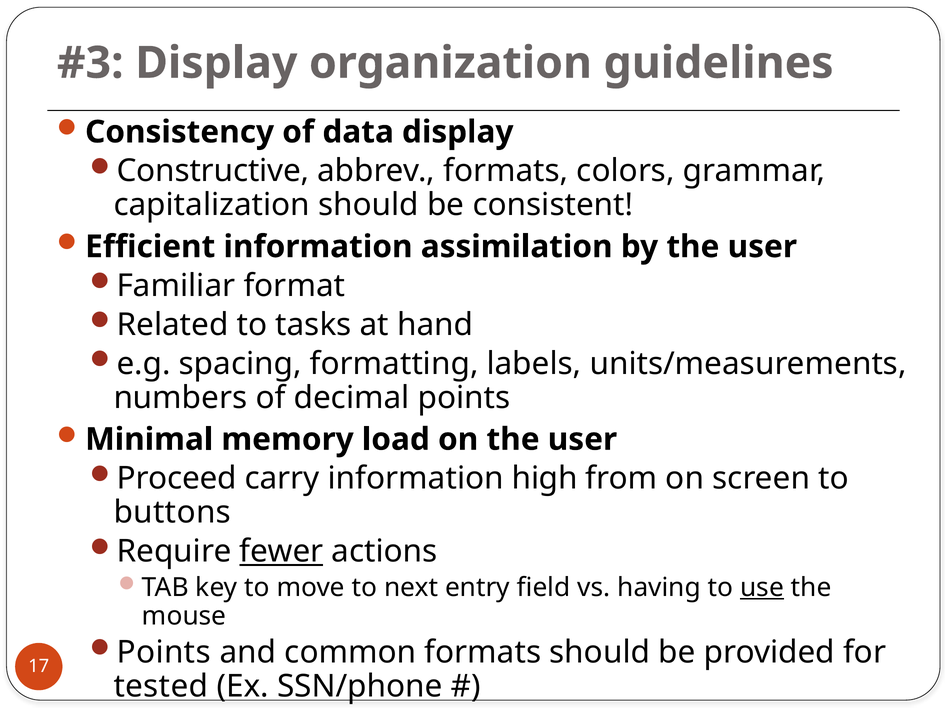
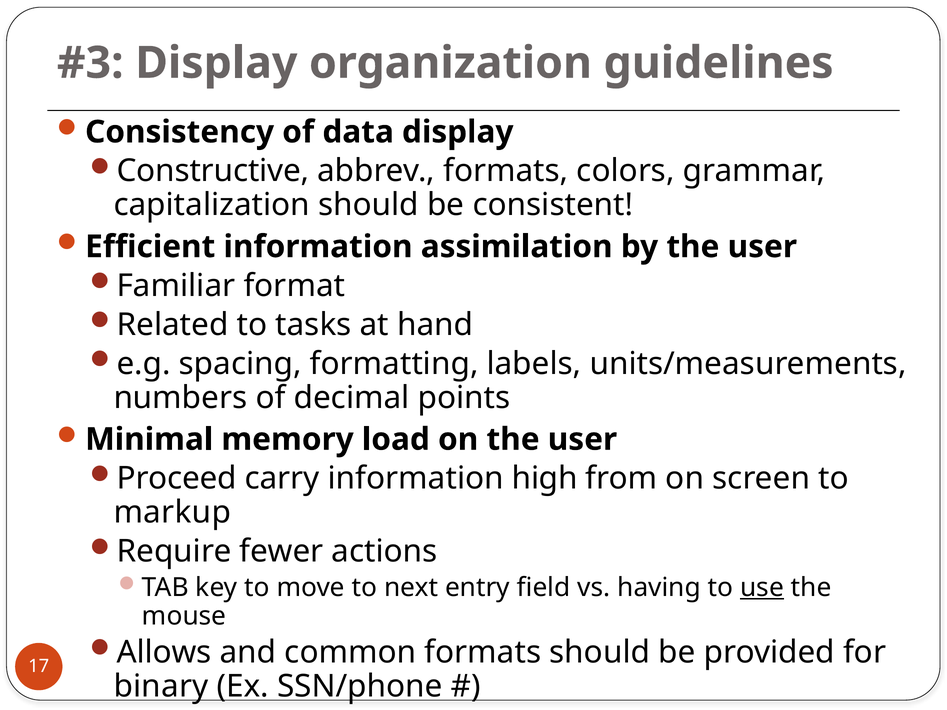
buttons: buttons -> markup (172, 513)
fewer underline: present -> none (281, 552)
Points: Points -> Allows (164, 652)
tested: tested -> binary (161, 686)
